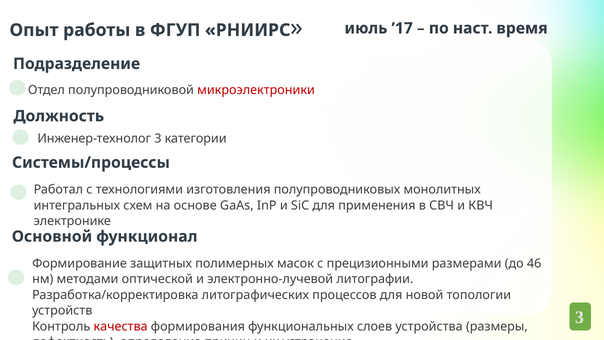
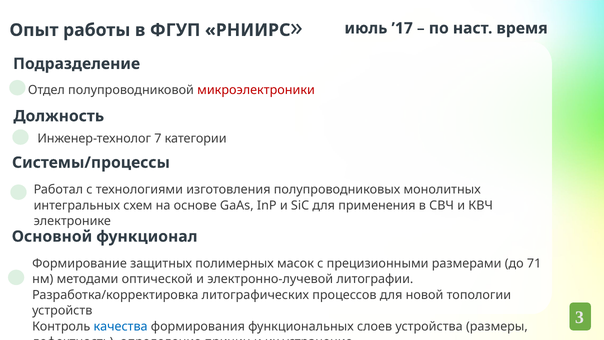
Инженер-технолог 3: 3 -> 7 (158, 138)
46: 46 -> 71 (534, 264)
качества colour: red -> blue (121, 326)
